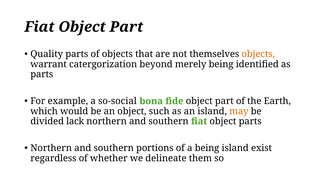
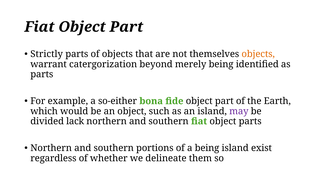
Quality: Quality -> Strictly (47, 54)
so-social: so-social -> so-either (118, 101)
may colour: orange -> purple (239, 111)
